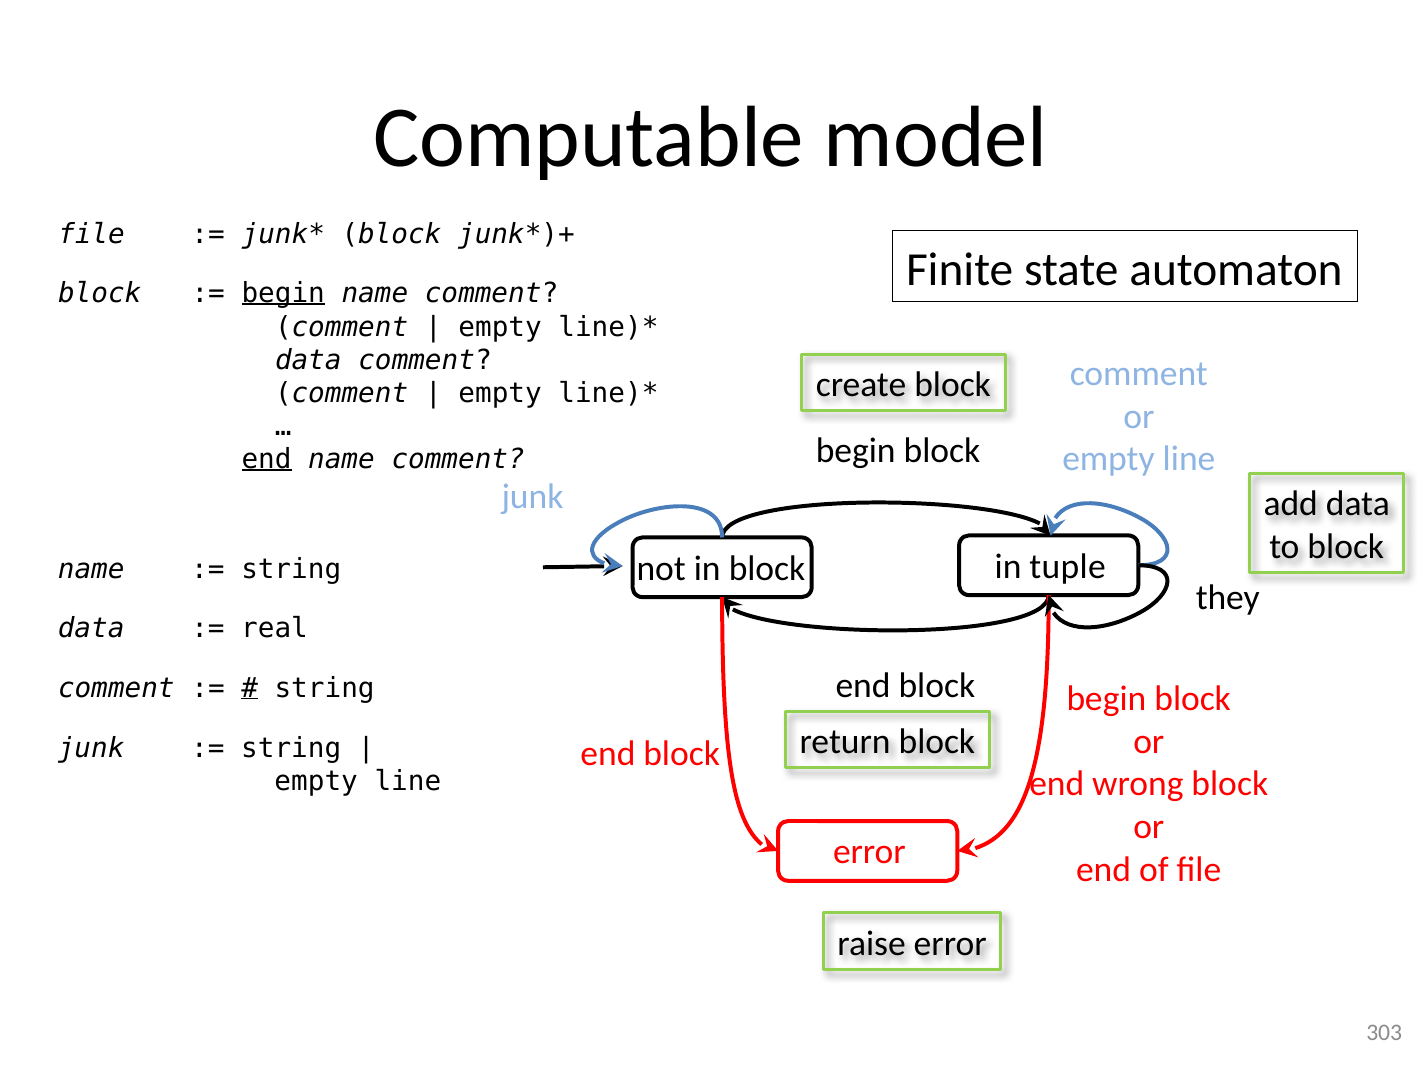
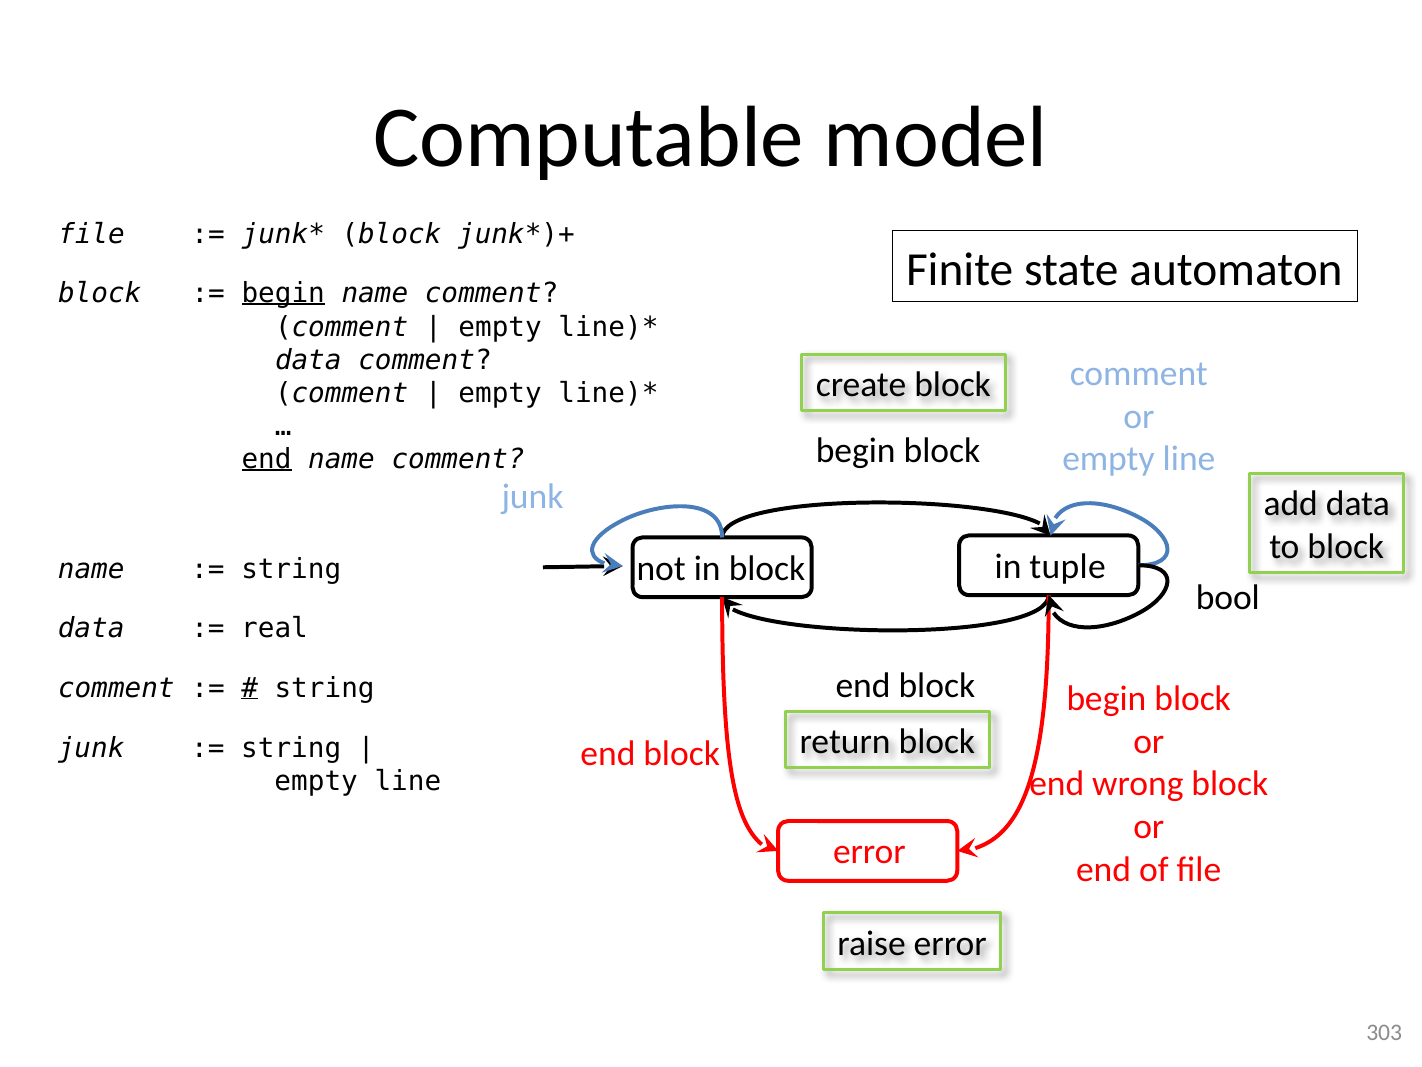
they: they -> bool (1228, 598)
